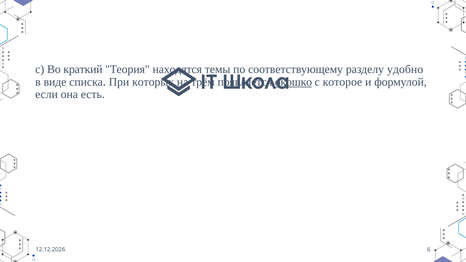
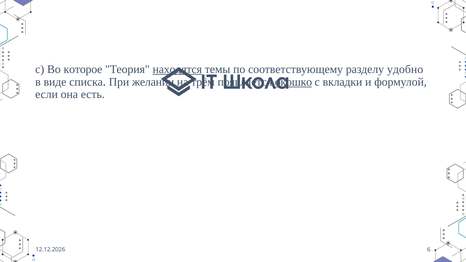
краткий: краткий -> которое (83, 69)
находятся underline: none -> present (177, 69)
которых: которых -> желании (153, 82)
которое: которое -> вкладки (342, 82)
